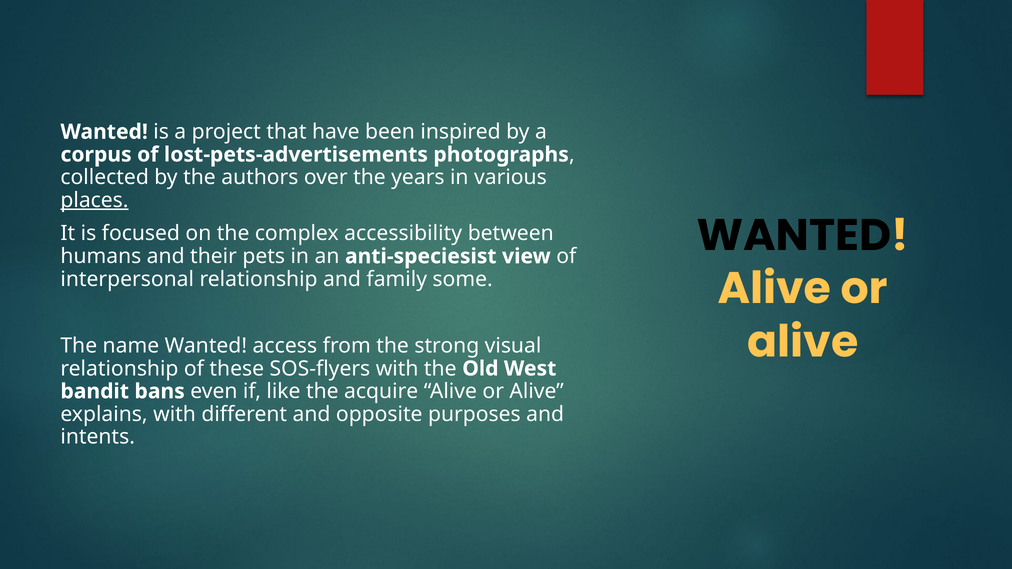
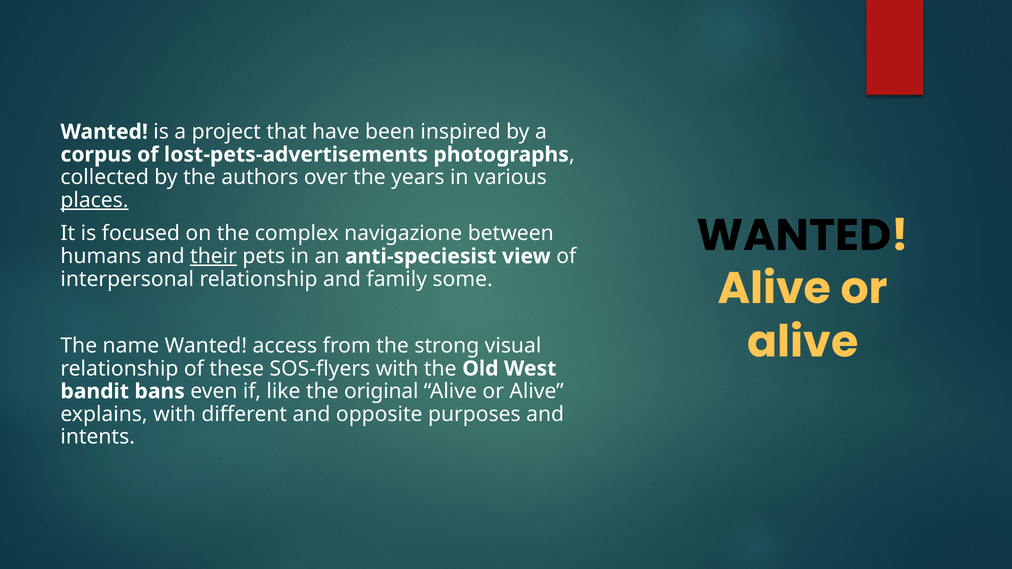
accessibility: accessibility -> navigazione (403, 234)
their underline: none -> present (214, 256)
acquire: acquire -> original (381, 392)
